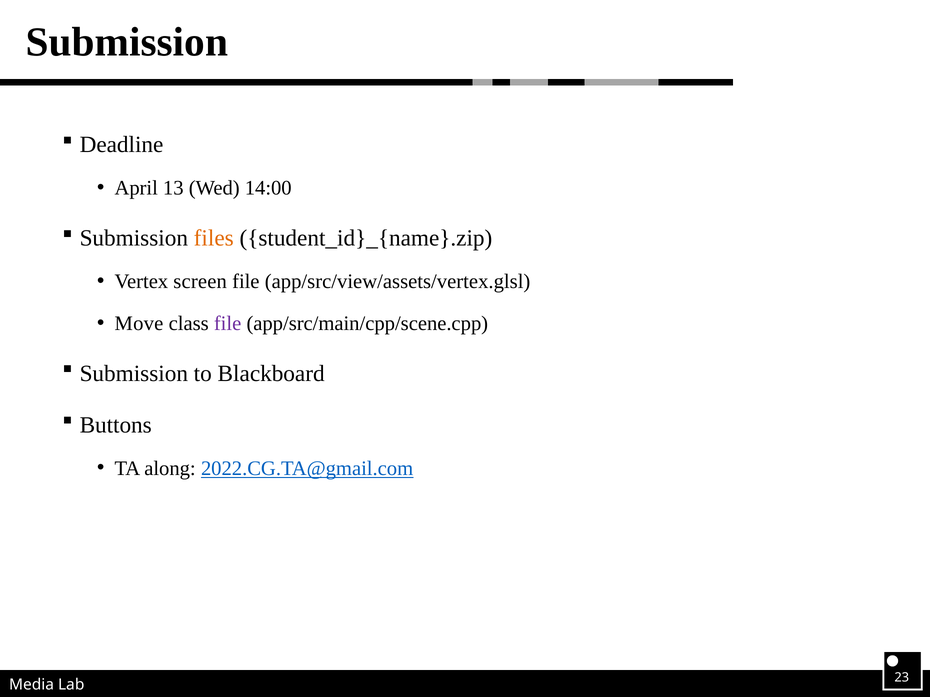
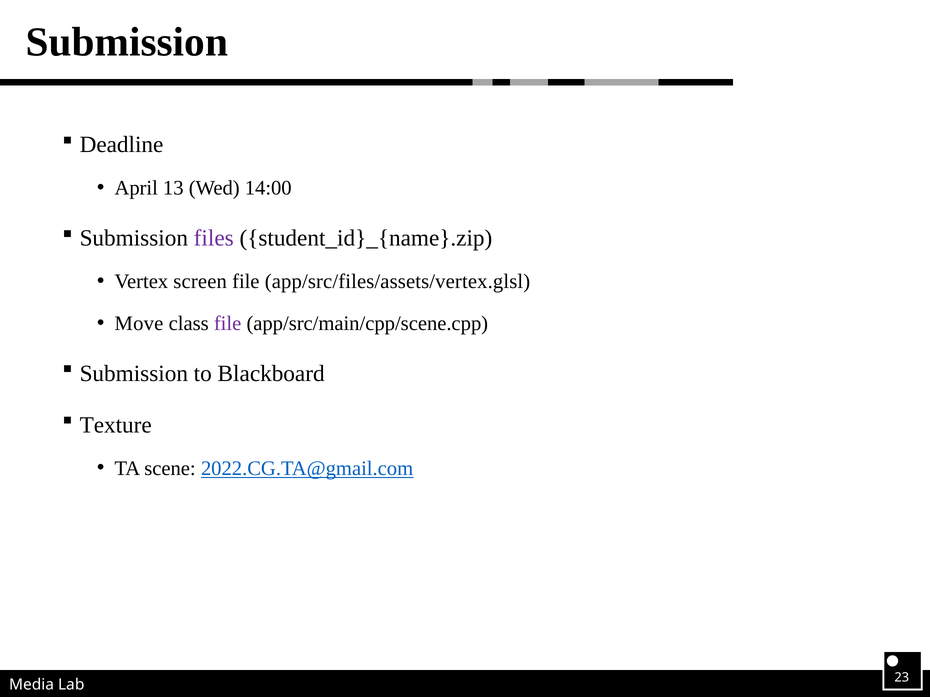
files colour: orange -> purple (214, 238)
app/src/view/assets/vertex.glsl: app/src/view/assets/vertex.glsl -> app/src/files/assets/vertex.glsl (397, 282)
Buttons: Buttons -> Texture (116, 425)
along: along -> scene (170, 469)
